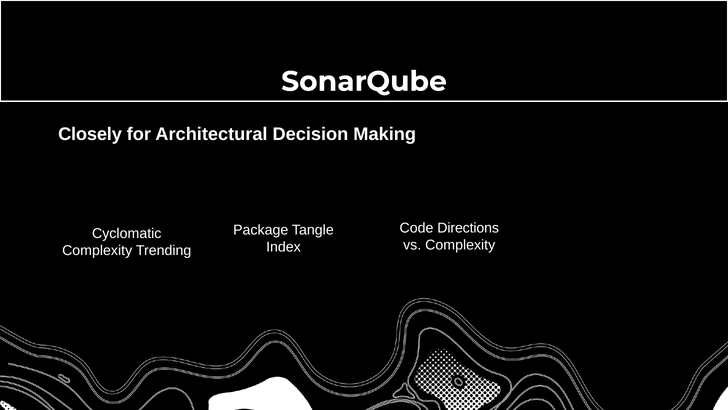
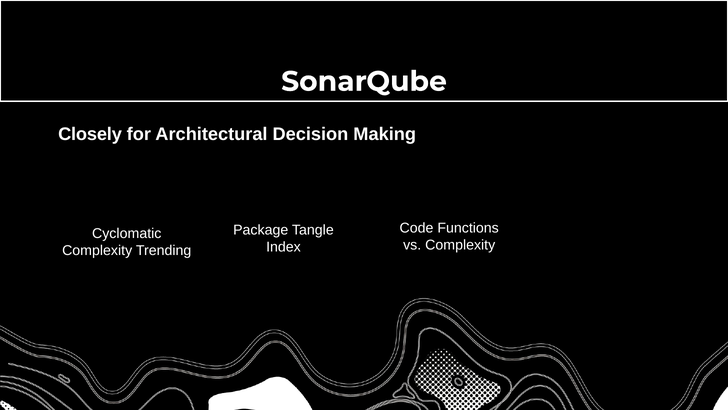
Directions: Directions -> Functions (468, 228)
